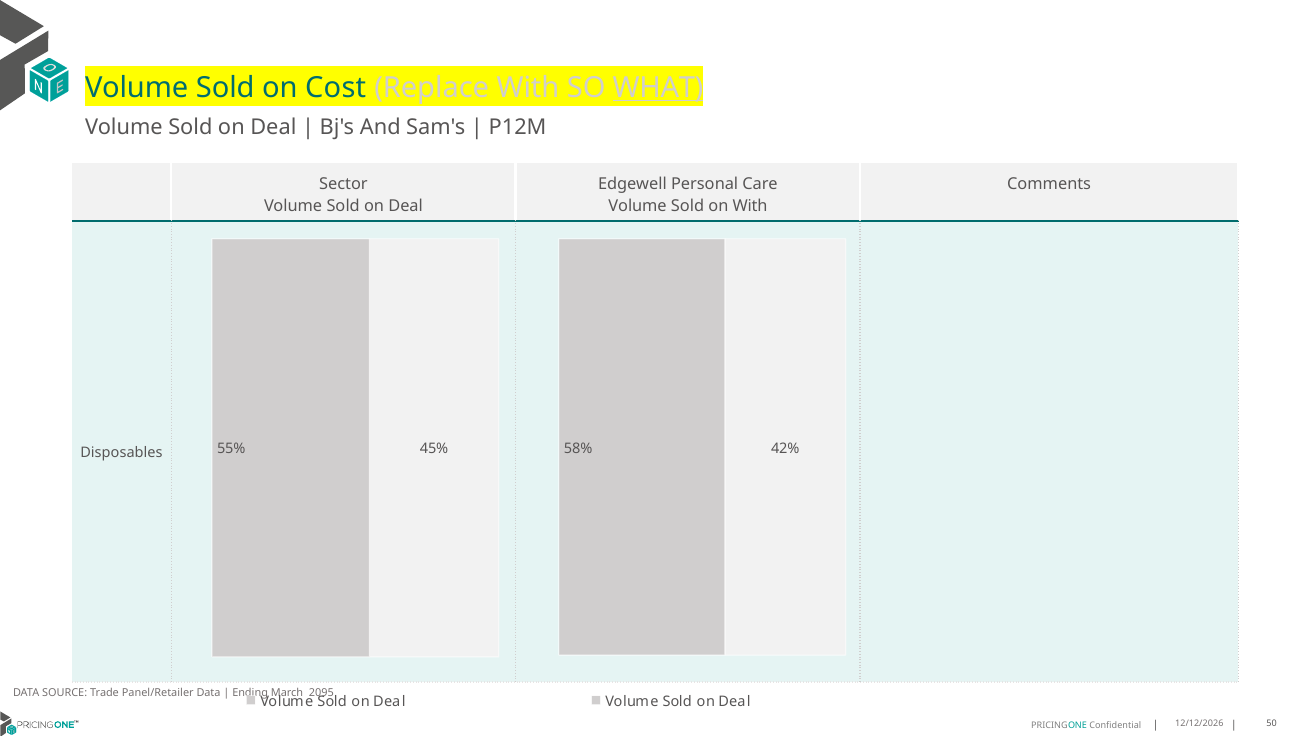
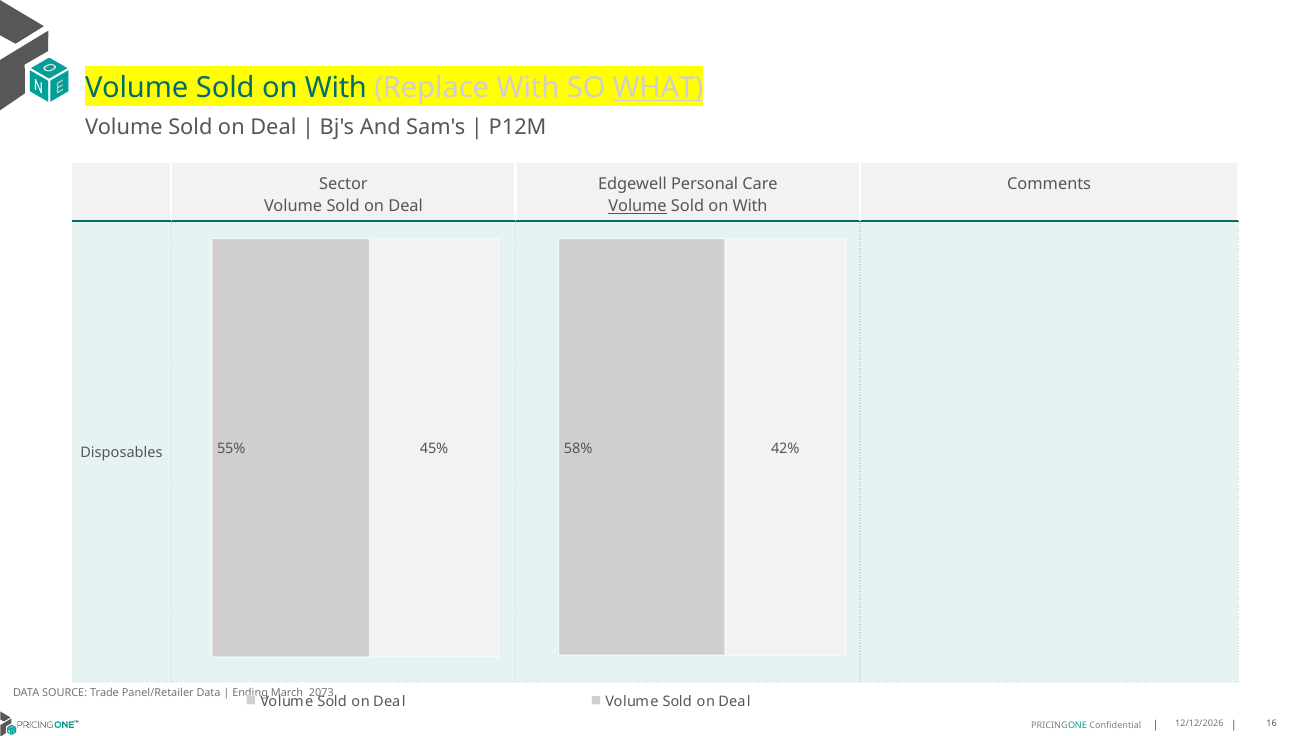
Cost: Cost -> With (336, 88)
Volume underline: none -> present (638, 206)
2095: 2095 -> 2073 (321, 694)
50: 50 -> 16 (1272, 724)
